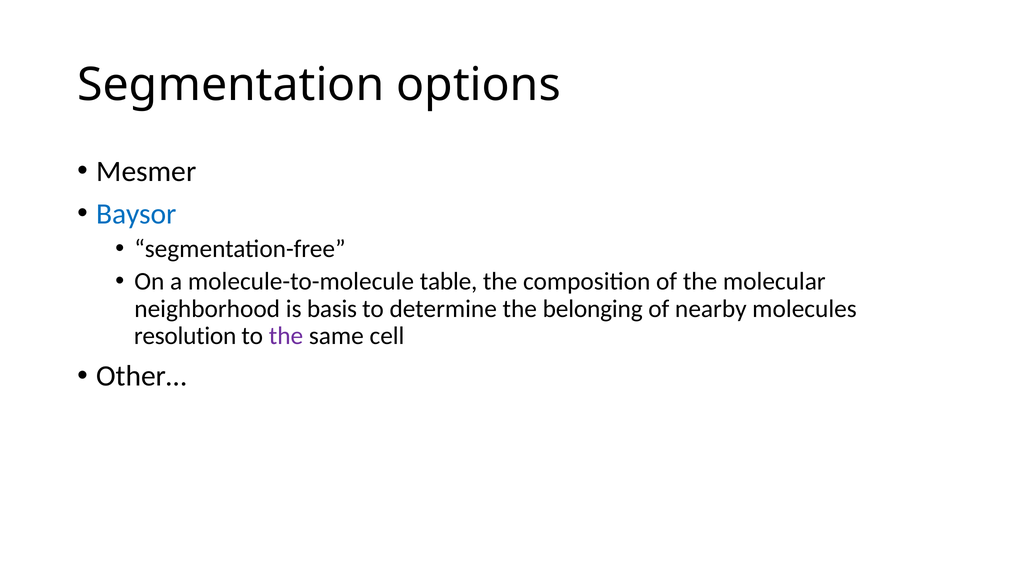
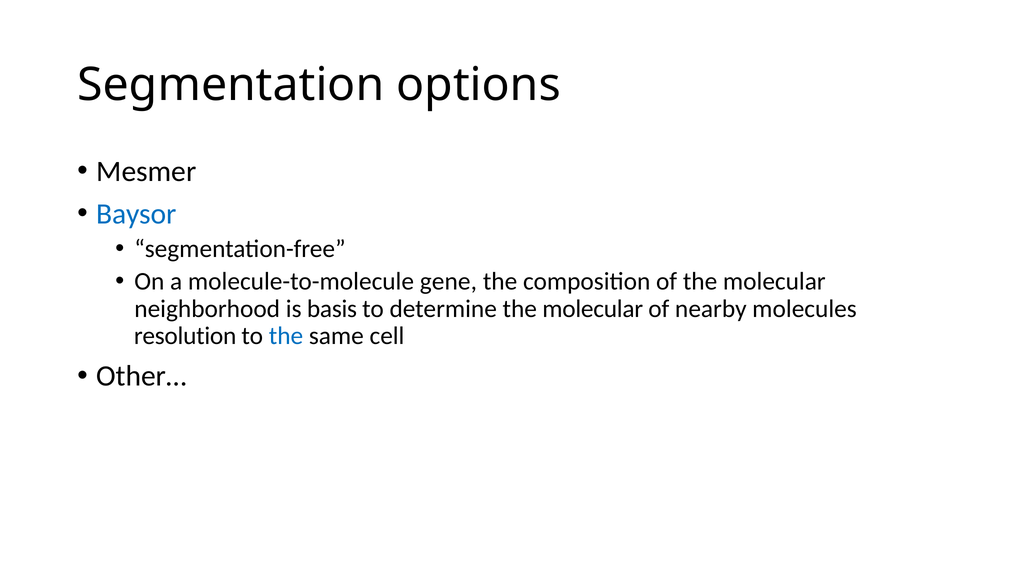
table: table -> gene (448, 282)
determine the belonging: belonging -> molecular (593, 309)
the colour: purple -> blue (286, 336)
